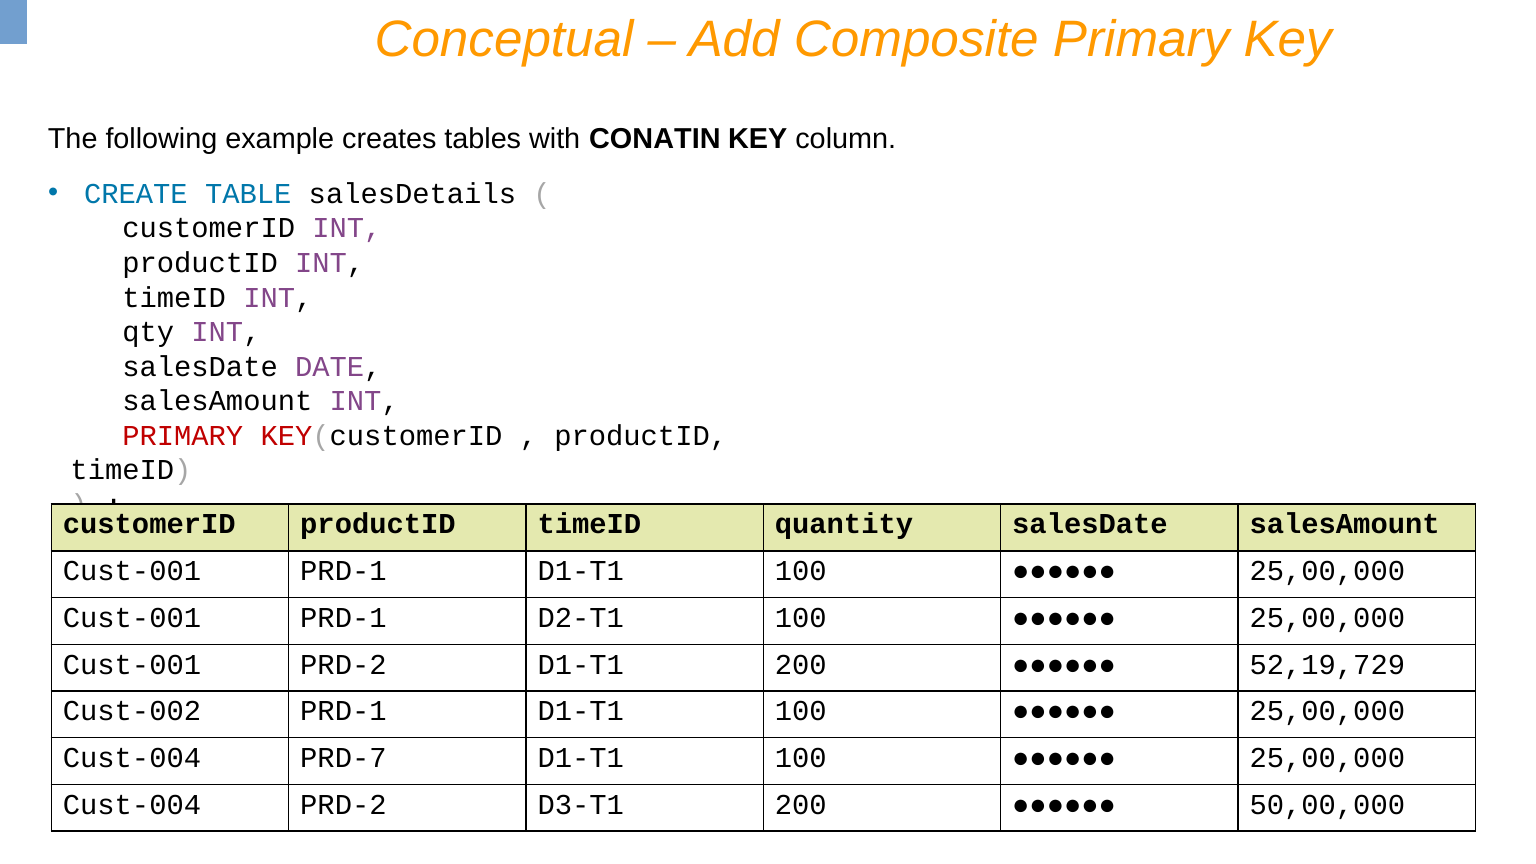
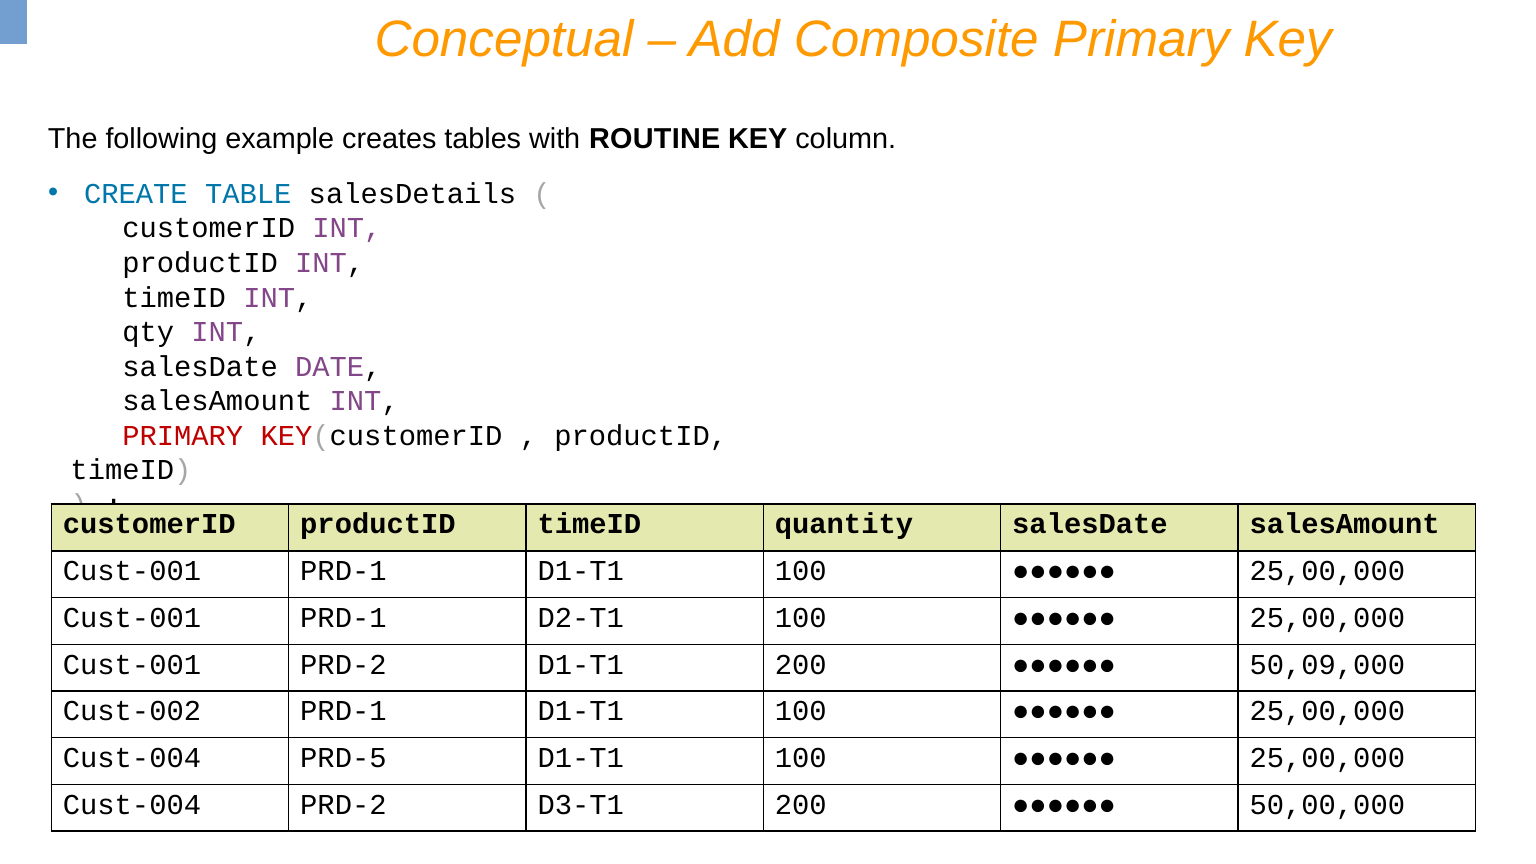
CONATIN: CONATIN -> ROUTINE (655, 139)
52,19,729: 52,19,729 -> 50,09,000 (1327, 665)
PRD-7: PRD-7 -> PRD-5 (343, 758)
